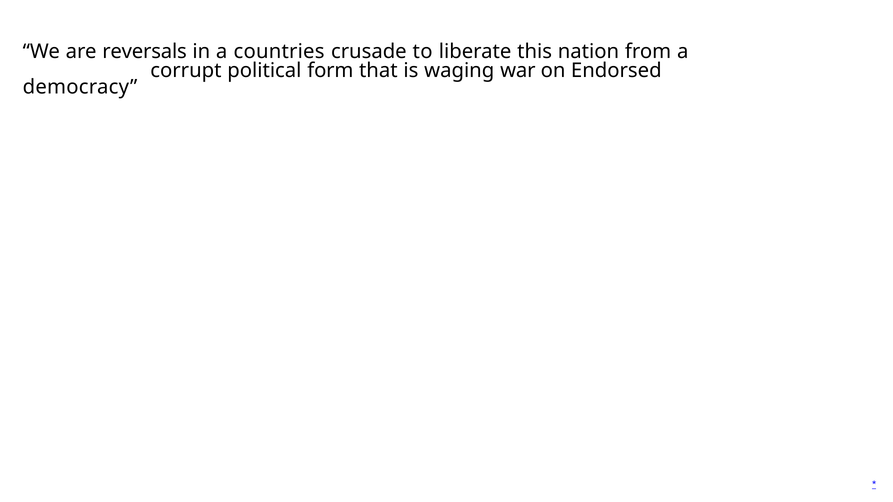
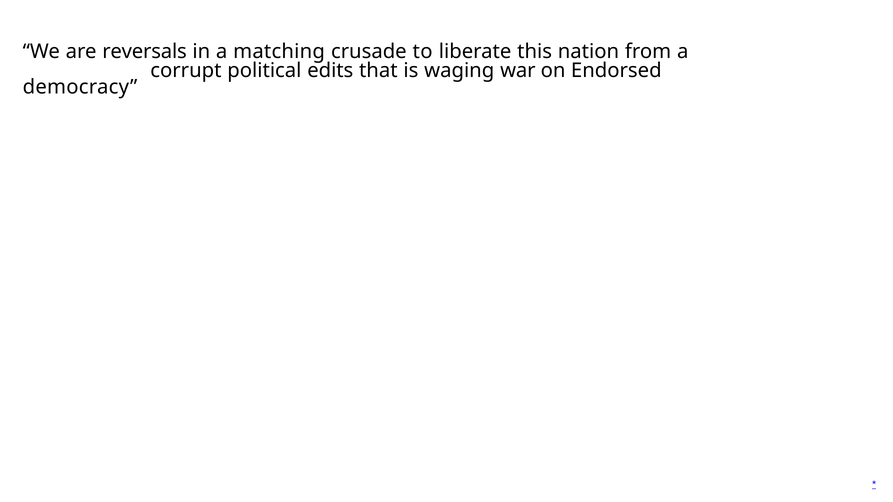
countries: countries -> matching (279, 52)
form: form -> edits (330, 71)
